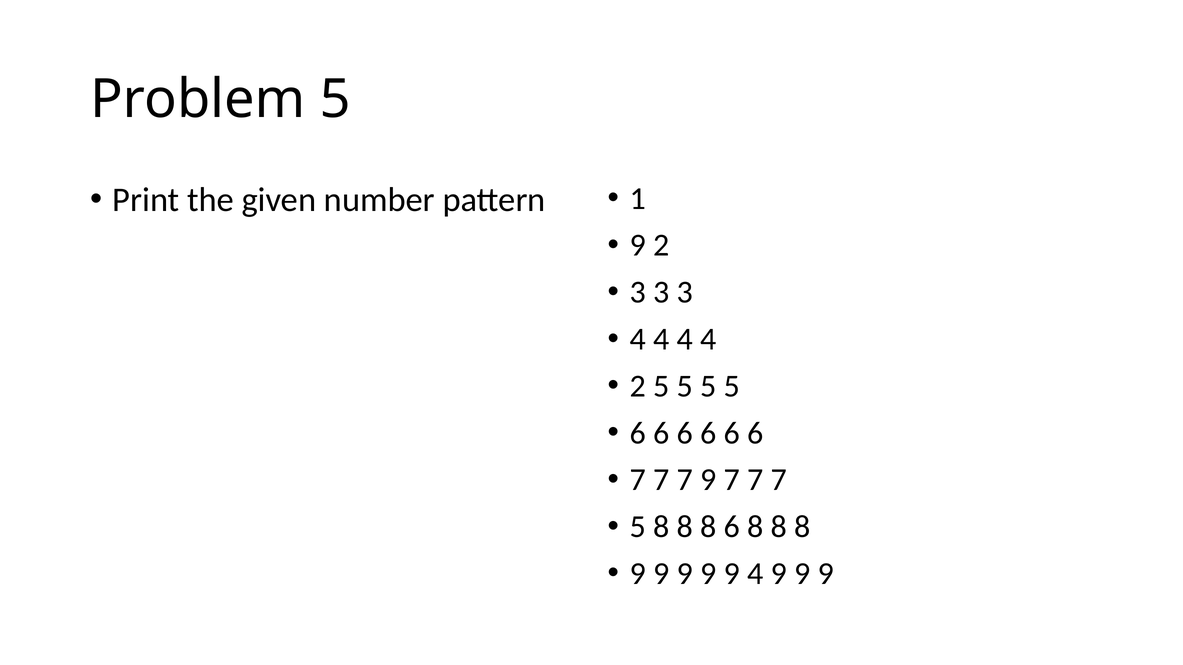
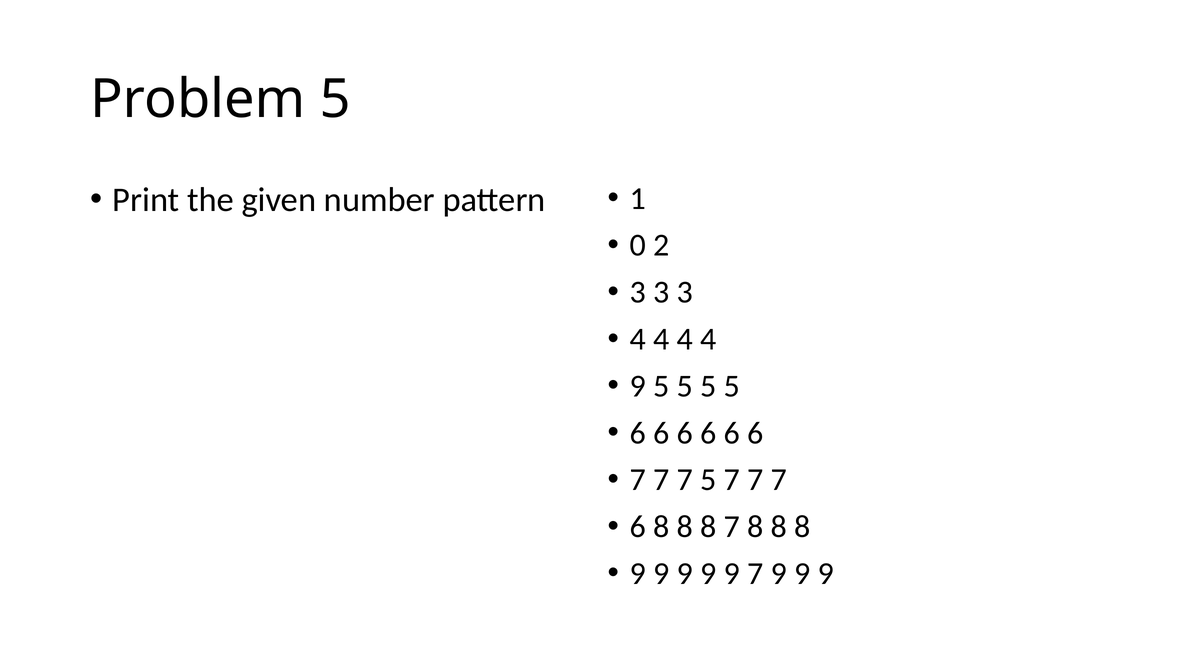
9: 9 -> 0 (638, 246)
2: 2 -> 9 (638, 386)
7 9: 9 -> 5 (708, 480)
5: 5 -> 6 (638, 527)
8 6: 6 -> 7 (732, 527)
9 4: 4 -> 7 (755, 574)
